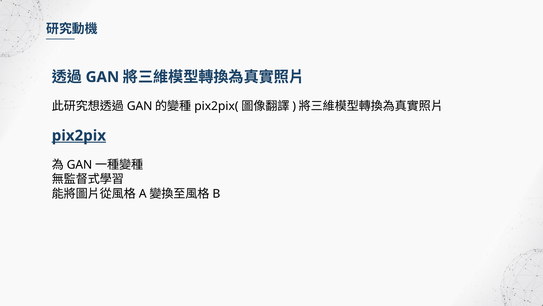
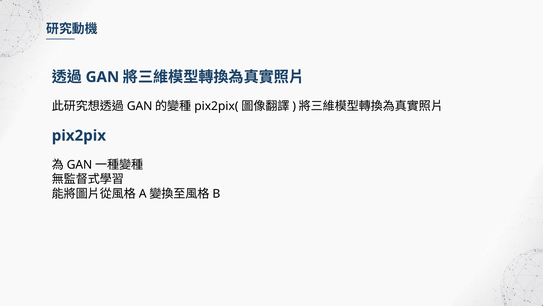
pix2pix underline: present -> none (79, 135)
